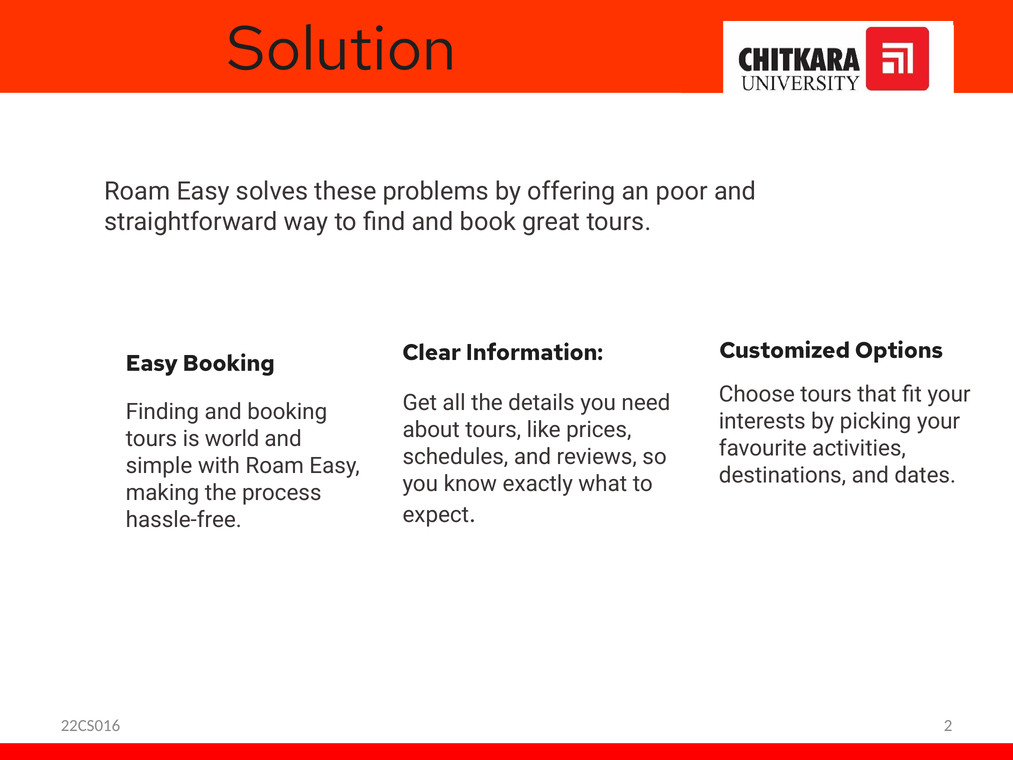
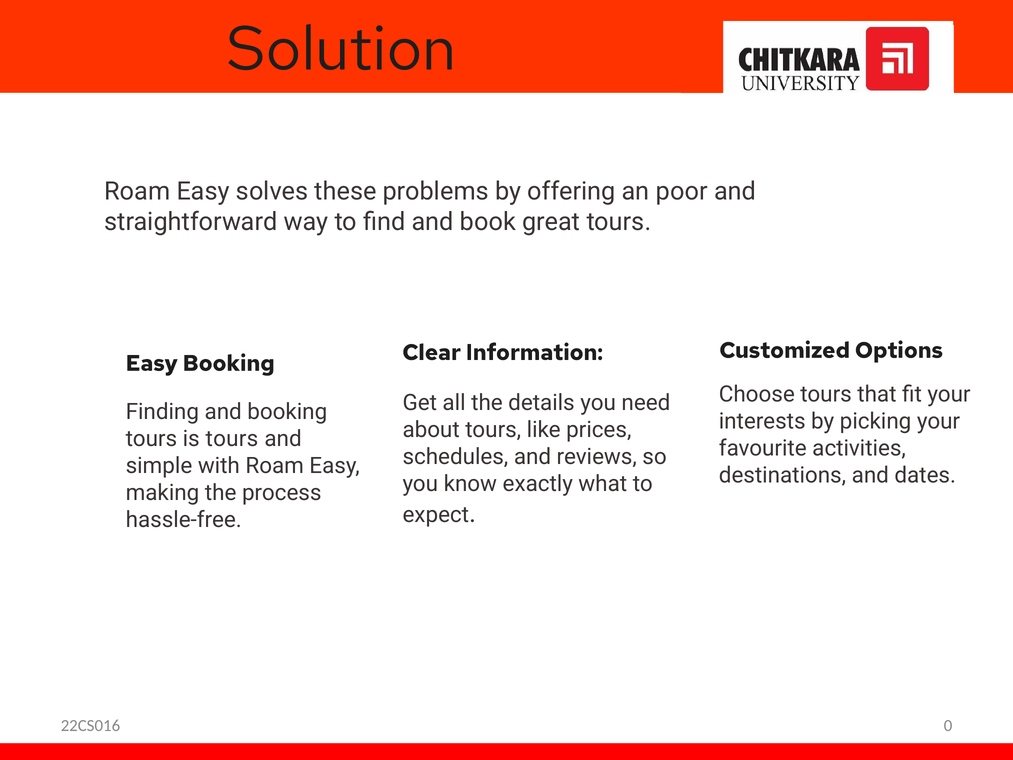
is world: world -> tours (232, 438)
2: 2 -> 0 (948, 725)
